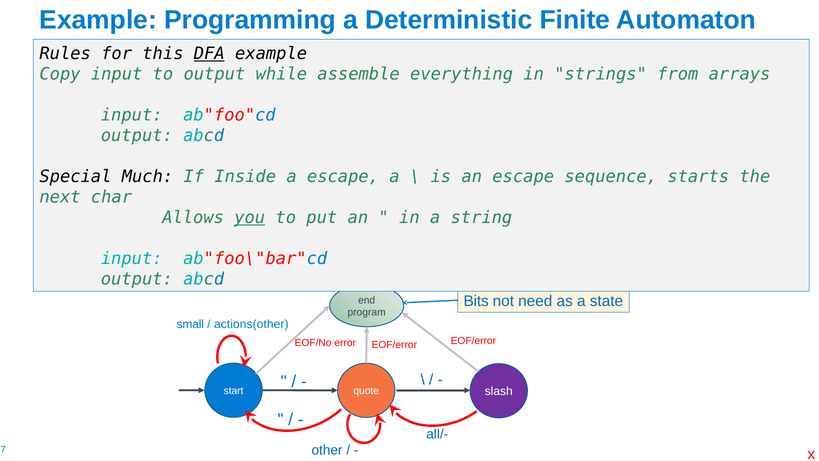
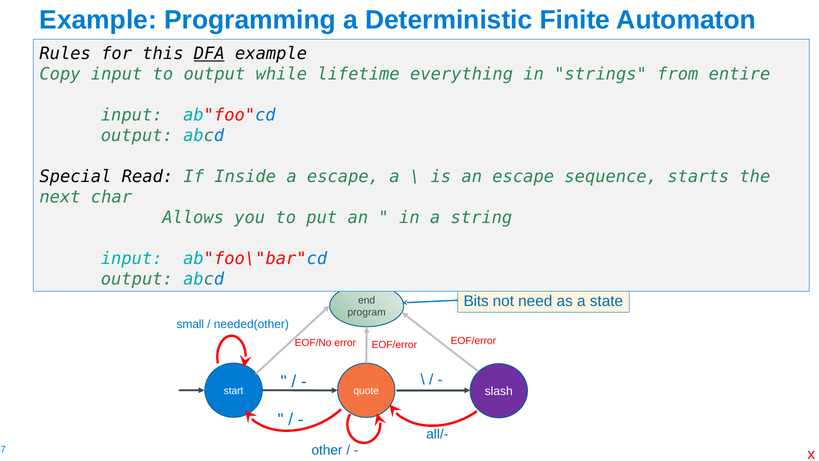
assemble: assemble -> lifetime (359, 74)
arrays: arrays -> entire (740, 74)
Much: Much -> Read (147, 177)
you underline: present -> none (250, 218)
actions(other: actions(other -> needed(other (251, 324)
